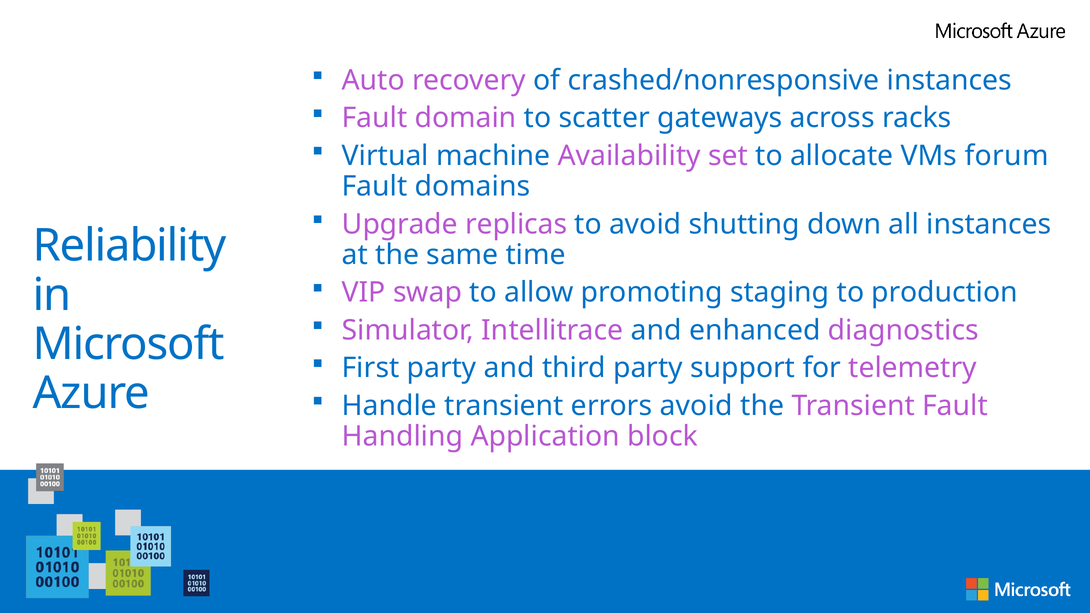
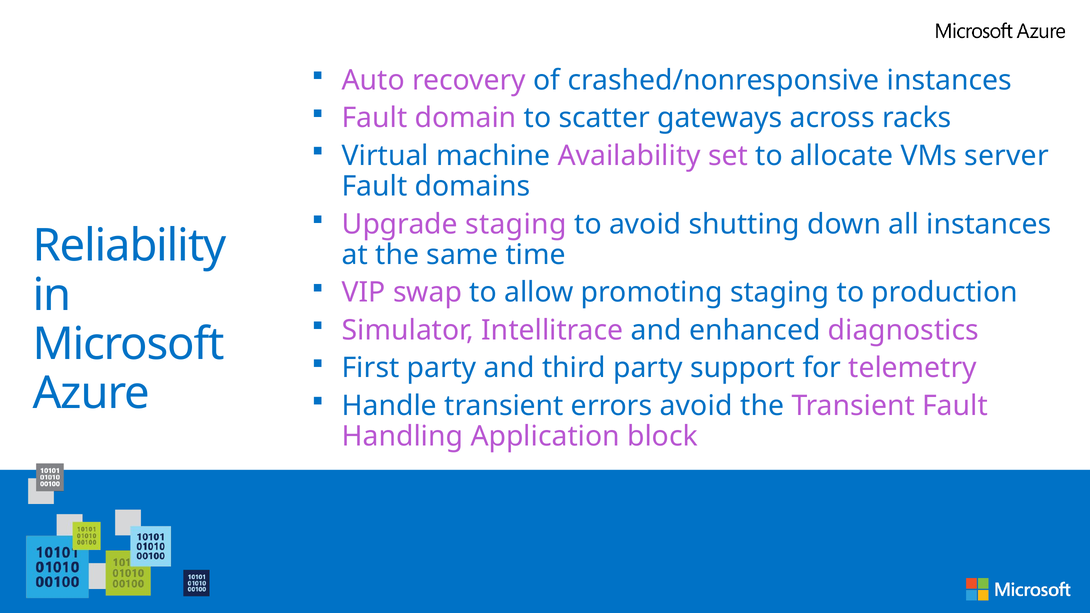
forum: forum -> server (1007, 156)
Upgrade replicas: replicas -> staging (516, 224)
